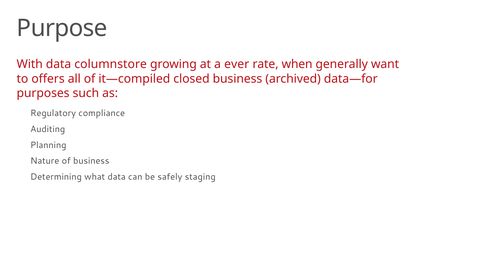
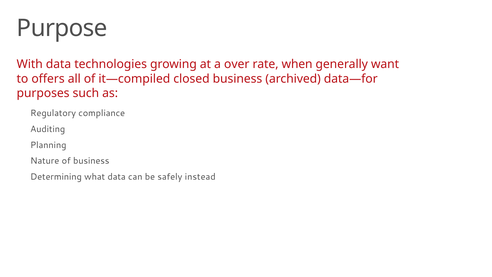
columnstore: columnstore -> technologies (111, 64)
ever: ever -> over (237, 64)
staging: staging -> instead (200, 177)
